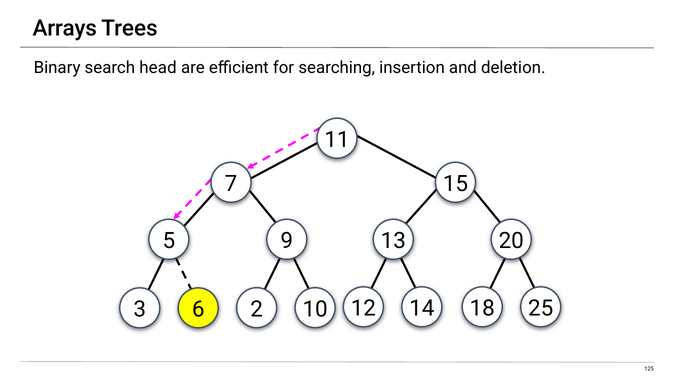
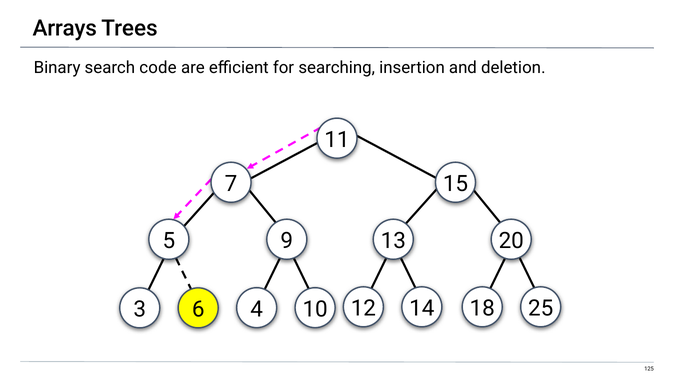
head: head -> code (158, 68)
2: 2 -> 4 (257, 309)
